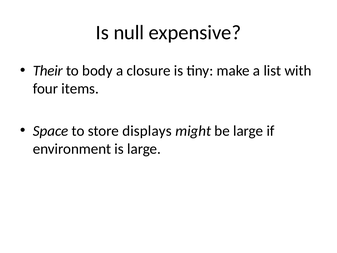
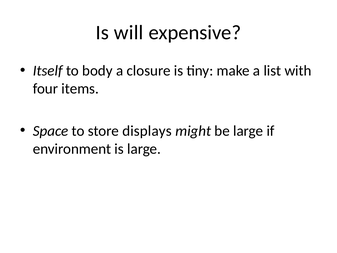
null: null -> will (129, 33)
Their: Their -> Itself (48, 71)
